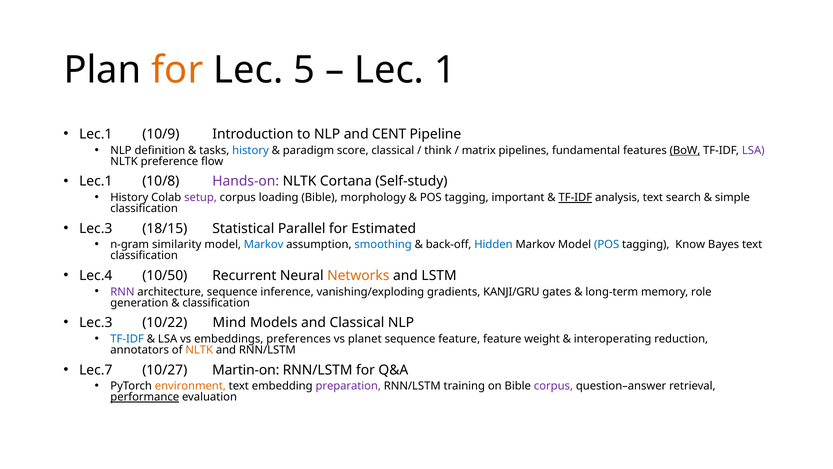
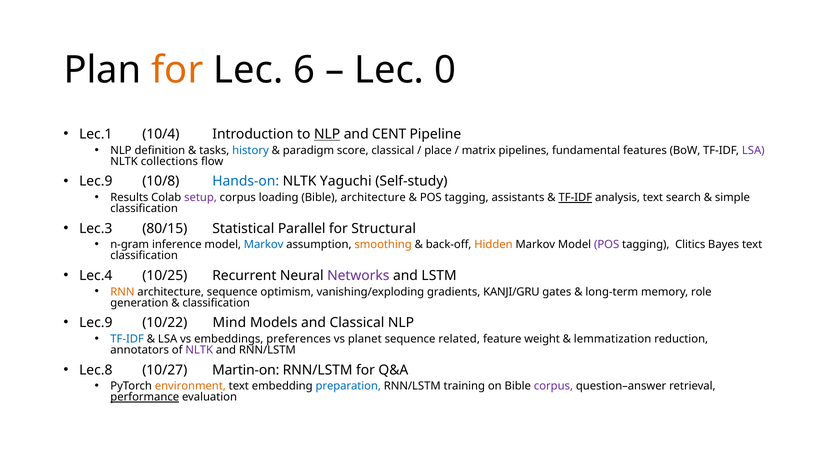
5: 5 -> 6 (304, 70)
1: 1 -> 0 (445, 70)
10/9: 10/9 -> 10/4 (161, 134)
NLP underline: none -> present (327, 134)
think: think -> place (438, 150)
BoW underline: present -> none (685, 150)
preference: preference -> collections (169, 161)
Lec.1: Lec.1 -> Lec.9 (96, 181)
Hands-on colour: purple -> blue (246, 181)
Cortana: Cortana -> Yaguchi (346, 181)
History: History -> Results (129, 197)
Bible morphology: morphology -> architecture (373, 197)
important: important -> assistants (518, 197)
18/15: 18/15 -> 80/15 (165, 228)
Estimated: Estimated -> Structural (384, 228)
similarity: similarity -> inference (177, 244)
smoothing colour: blue -> orange (383, 244)
Hidden colour: blue -> orange (493, 244)
POS colour: blue -> purple (607, 244)
Know: Know -> Clitics (690, 244)
10/50: 10/50 -> 10/25 (165, 275)
Networks colour: orange -> purple (358, 275)
RNN colour: purple -> orange (122, 292)
inference: inference -> optimism (287, 292)
Lec.3: Lec.3 -> Lec.9 (96, 322)
sequence feature: feature -> related (459, 339)
interoperating: interoperating -> lemmatization (613, 339)
NLTK colour: orange -> purple (199, 350)
Lec.7: Lec.7 -> Lec.8 (96, 370)
preparation colour: purple -> blue (348, 386)
